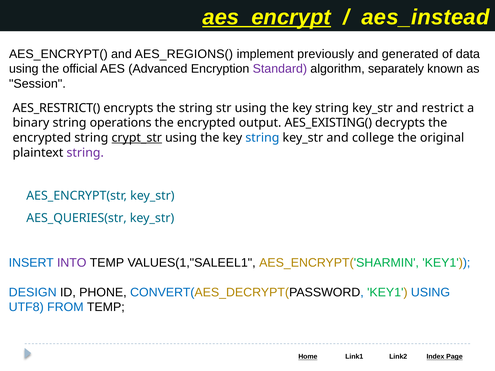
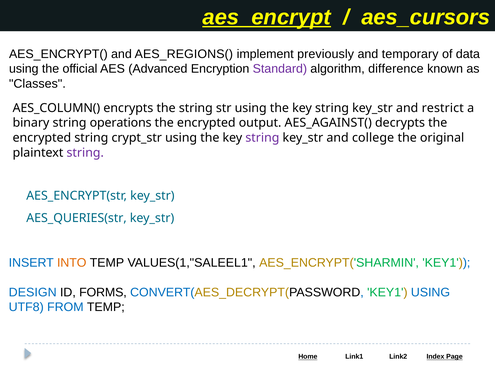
aes_instead: aes_instead -> aes_cursors (426, 17)
generated: generated -> temporary (410, 54)
separately: separately -> difference (396, 69)
Session: Session -> Classes (37, 84)
AES_RESTRICT(: AES_RESTRICT( -> AES_COLUMN( (56, 108)
AES_EXISTING(: AES_EXISTING( -> AES_AGAINST( (328, 123)
crypt_str underline: present -> none (137, 138)
string colour: blue -> purple (262, 138)
INTO colour: purple -> orange (72, 263)
PHONE: PHONE -> FORMS (103, 293)
